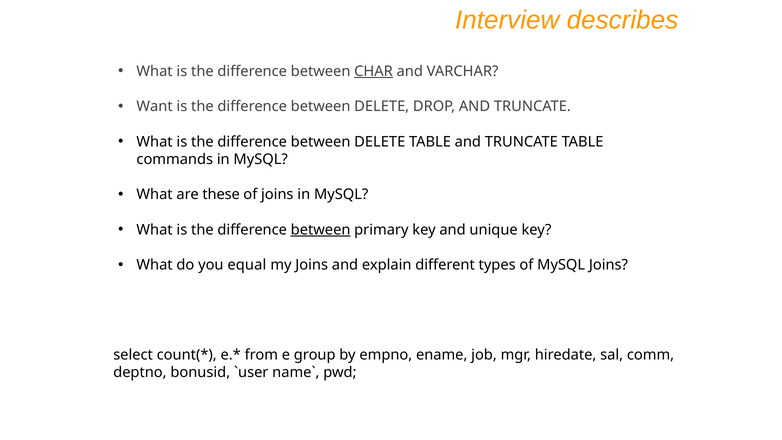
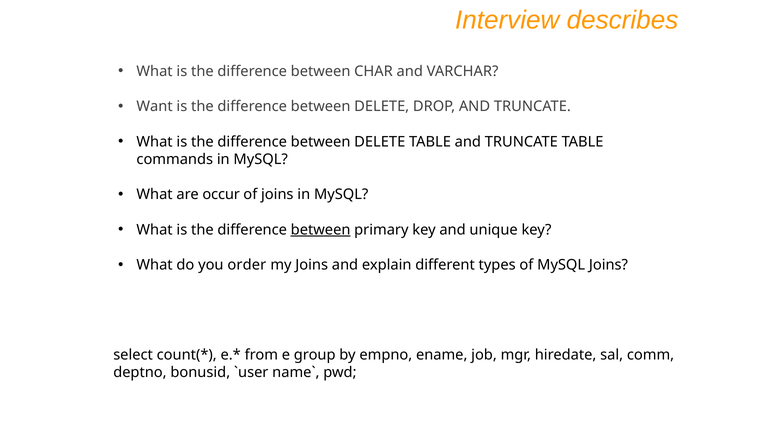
CHAR underline: present -> none (374, 71)
these: these -> occur (221, 195)
equal: equal -> order (247, 265)
